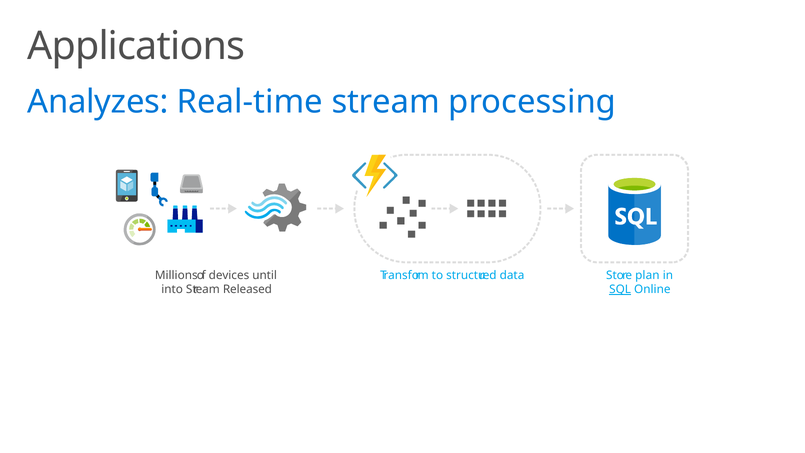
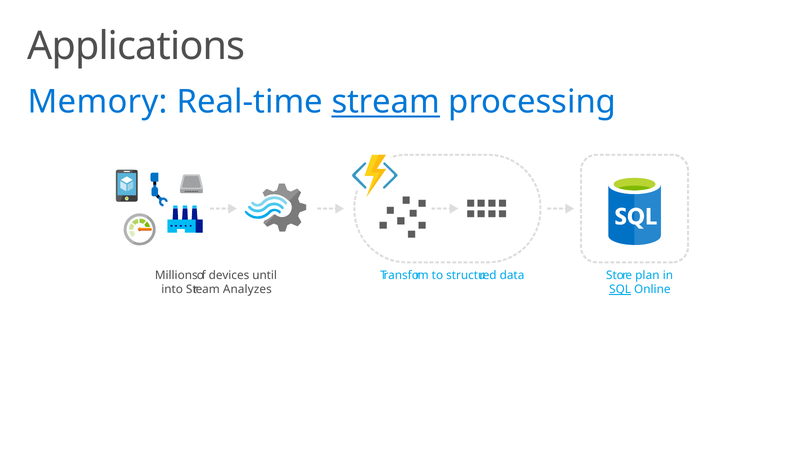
Analyzes: Analyzes -> Memory (98, 102)
stream underline: none -> present (386, 102)
Released: Released -> Analyzes (247, 289)
